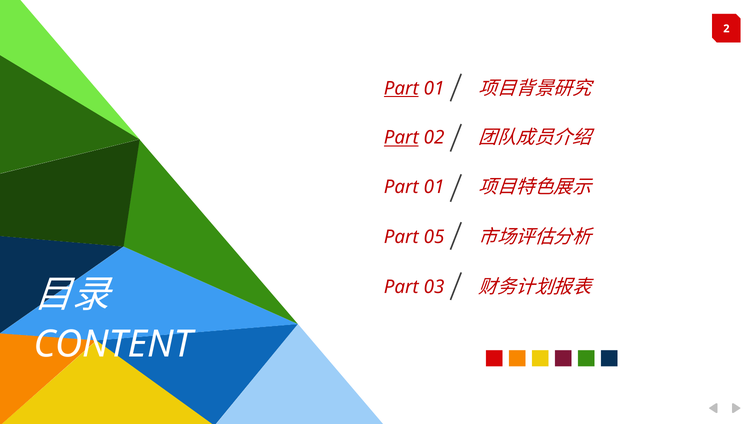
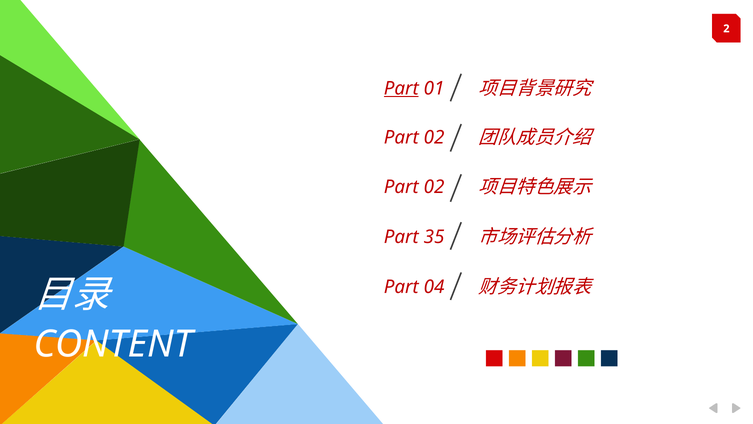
Part underline: present -> none (401, 138)
01: 01 -> 02 (434, 187)
05: 05 -> 35 (434, 237)
03: 03 -> 04 (434, 287)
